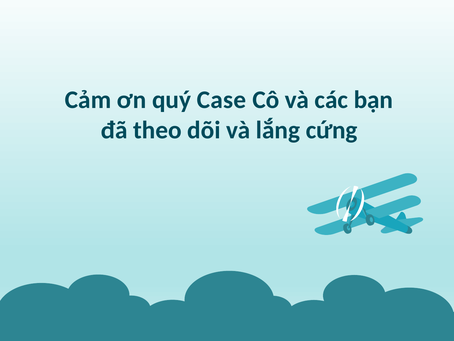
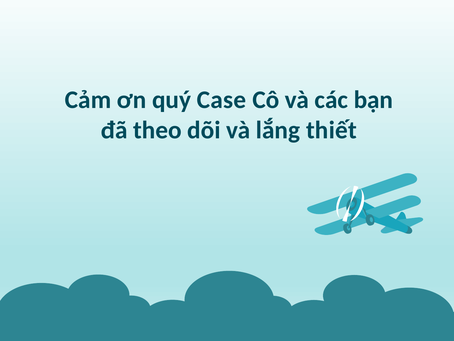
cứng: cứng -> thiết (331, 130)
